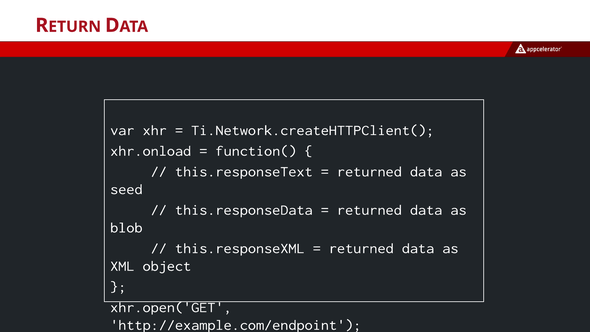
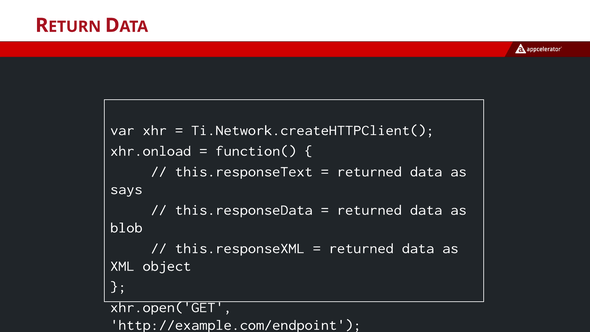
seed: seed -> says (126, 189)
